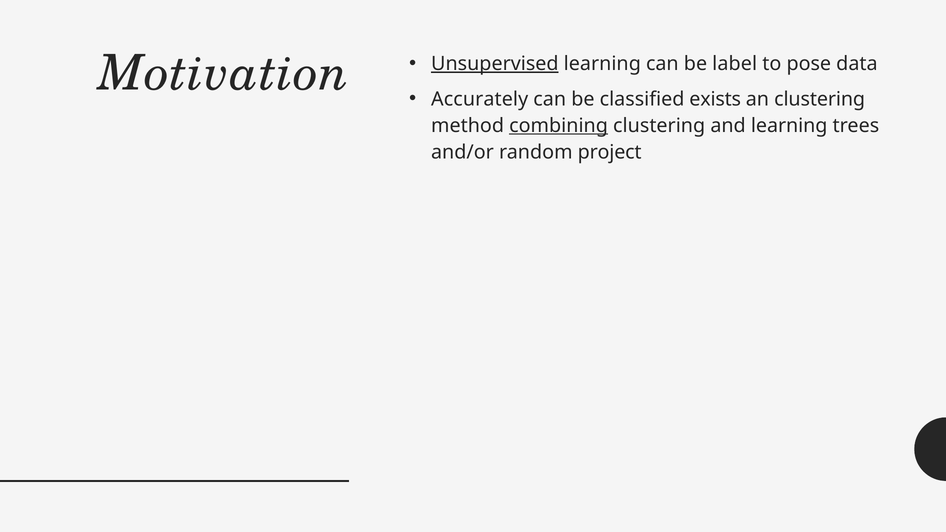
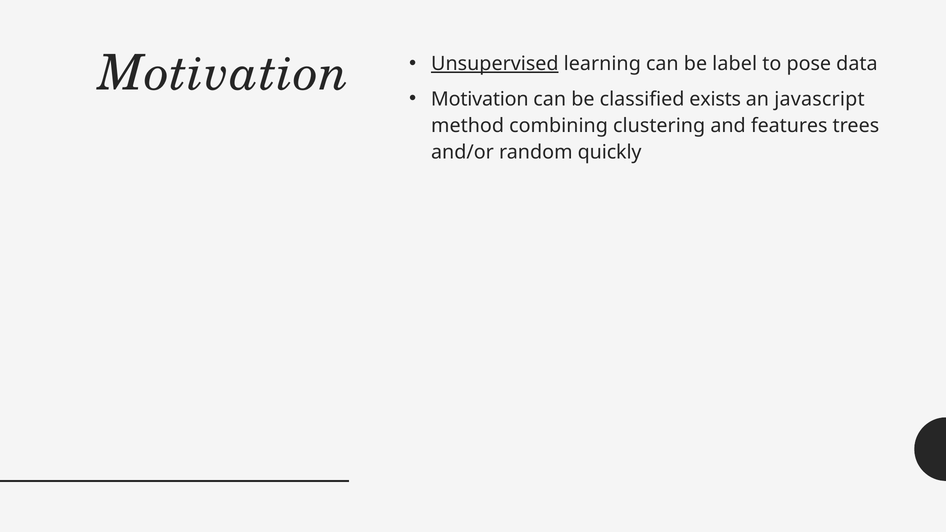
Accurately: Accurately -> Motivation (480, 99)
an clustering: clustering -> javascript (819, 99)
combining underline: present -> none (559, 126)
and learning: learning -> features (789, 126)
project: project -> quickly (610, 152)
